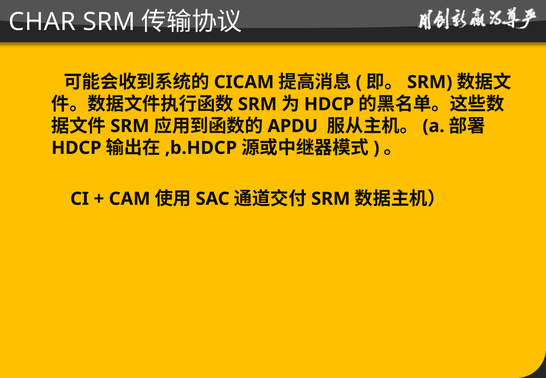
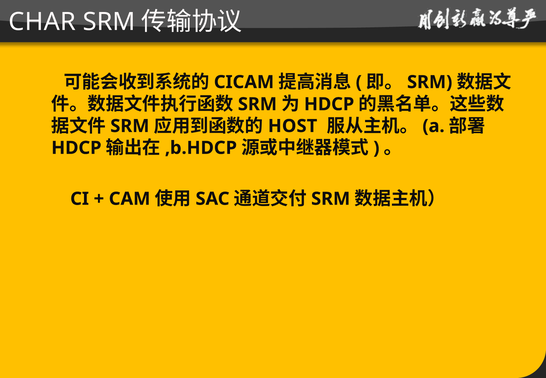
APDU: APDU -> HOST (293, 126)
